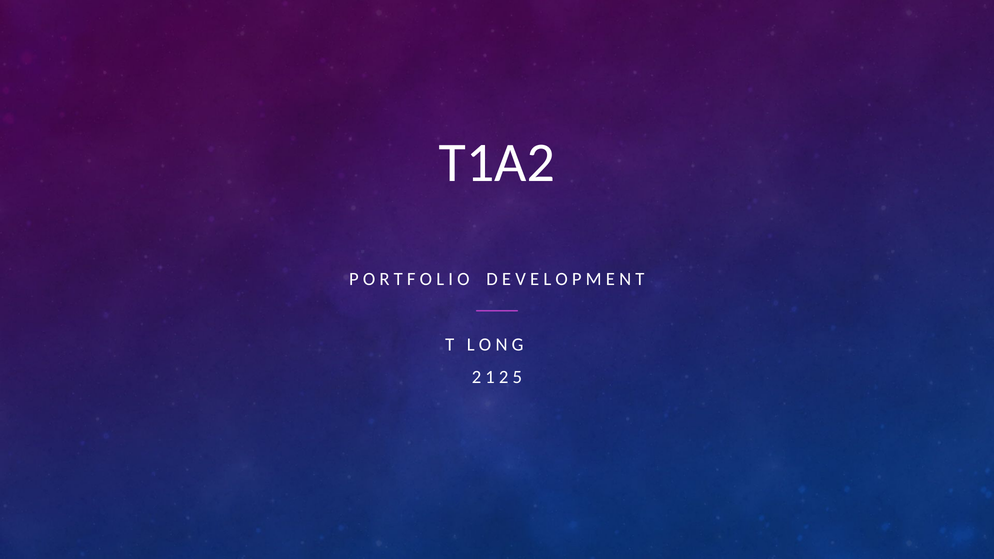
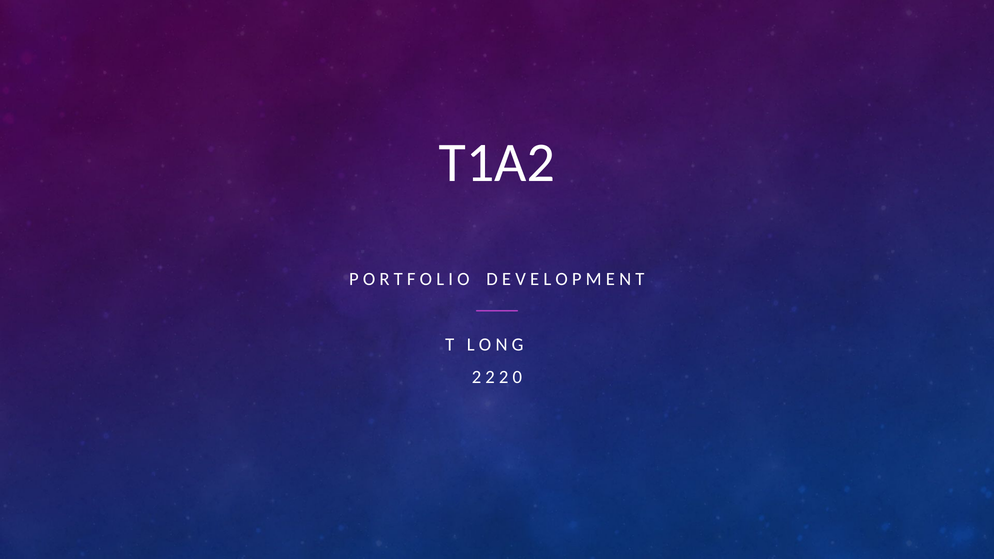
1: 1 -> 2 (490, 377)
5: 5 -> 0 (517, 377)
